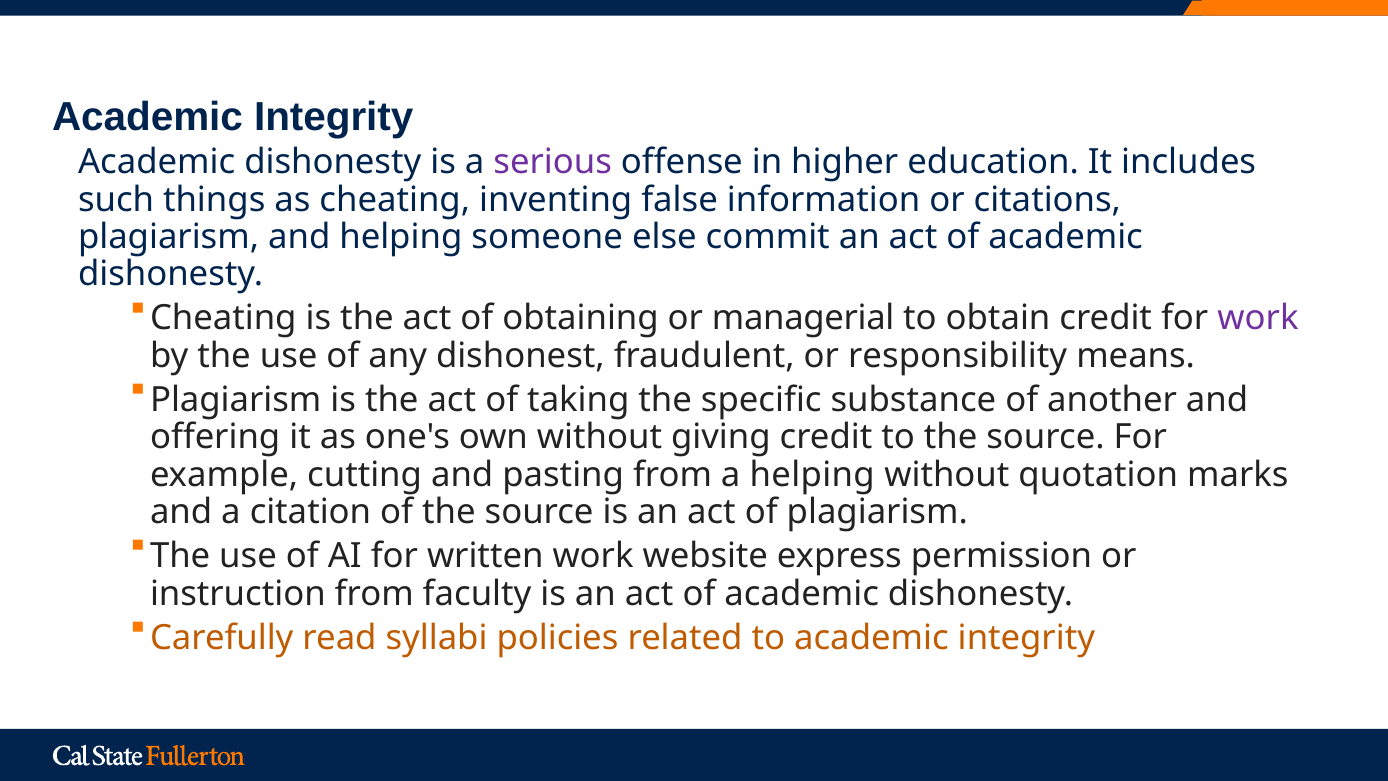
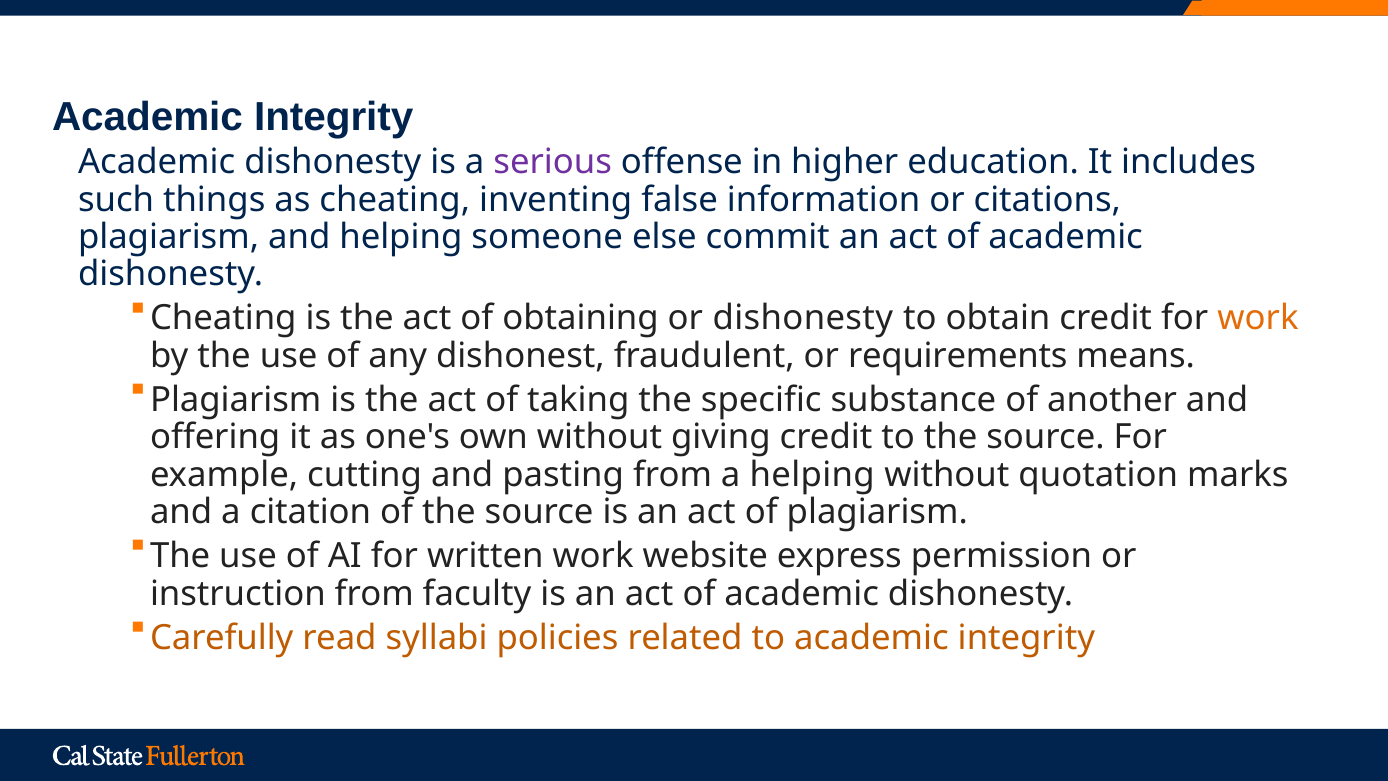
or managerial: managerial -> dishonesty (803, 318)
work colour: purple -> orange (1258, 318)
responsibility: responsibility -> requirements (958, 356)
